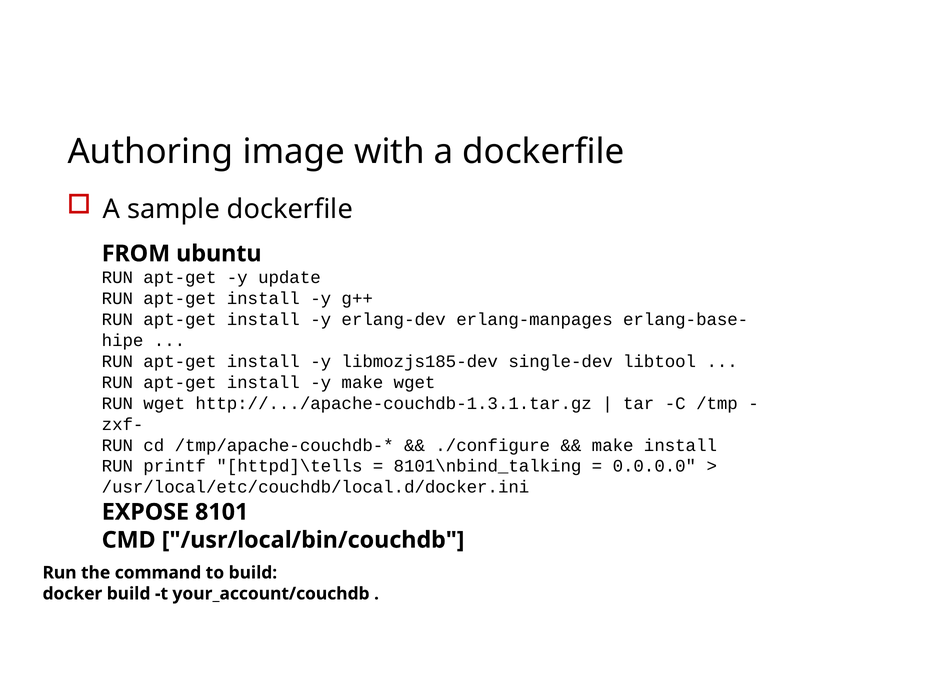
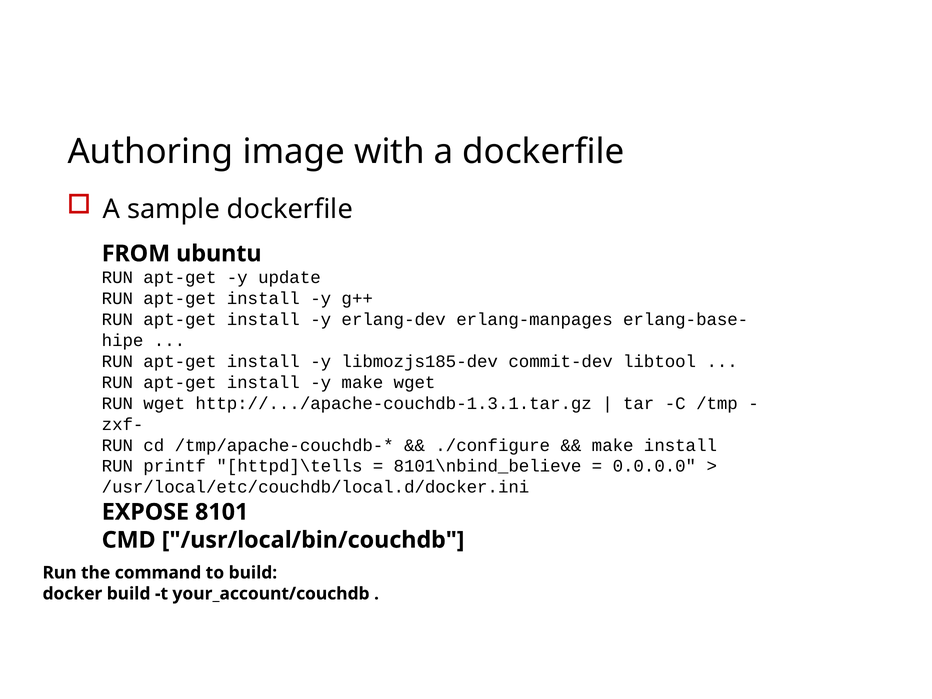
single-dev: single-dev -> commit-dev (561, 361)
8101\nbind_talking: 8101\nbind_talking -> 8101\nbind_believe (488, 466)
